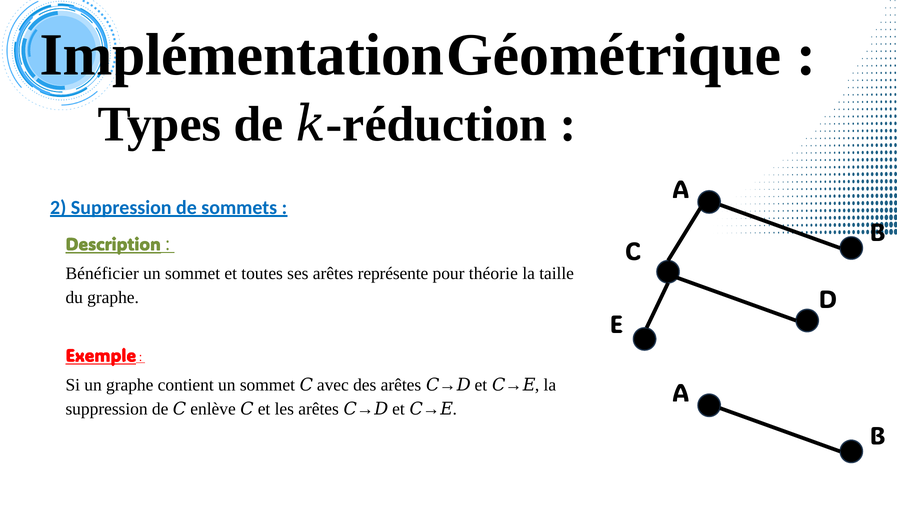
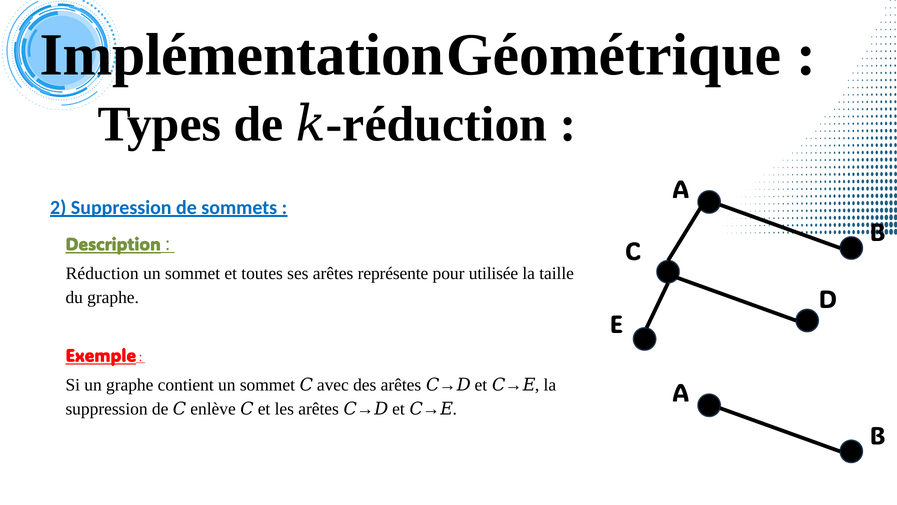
Bénéficier: Bénéficier -> Réduction (102, 273)
théorie: théorie -> utilisée (493, 273)
